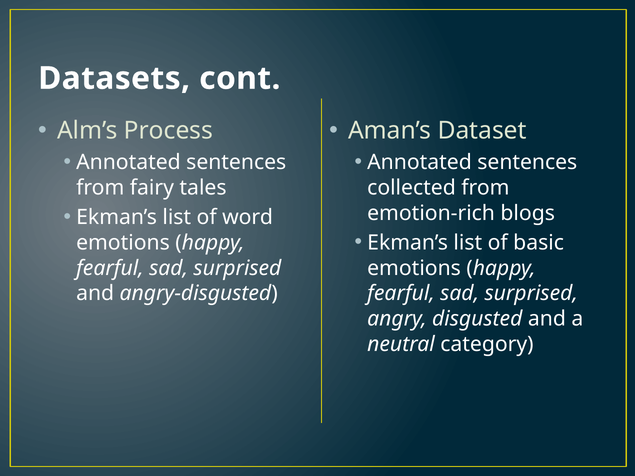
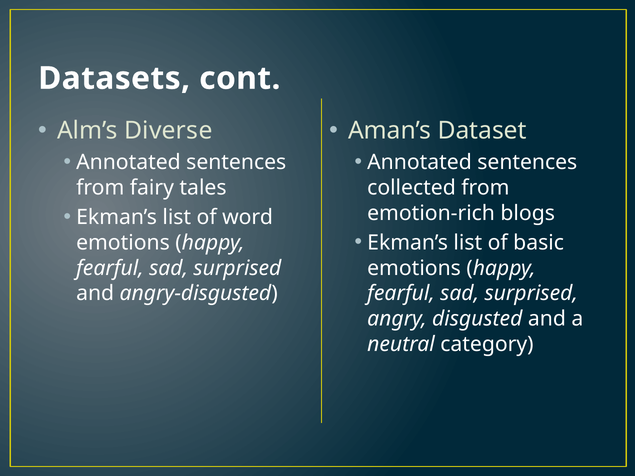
Process: Process -> Diverse (168, 131)
